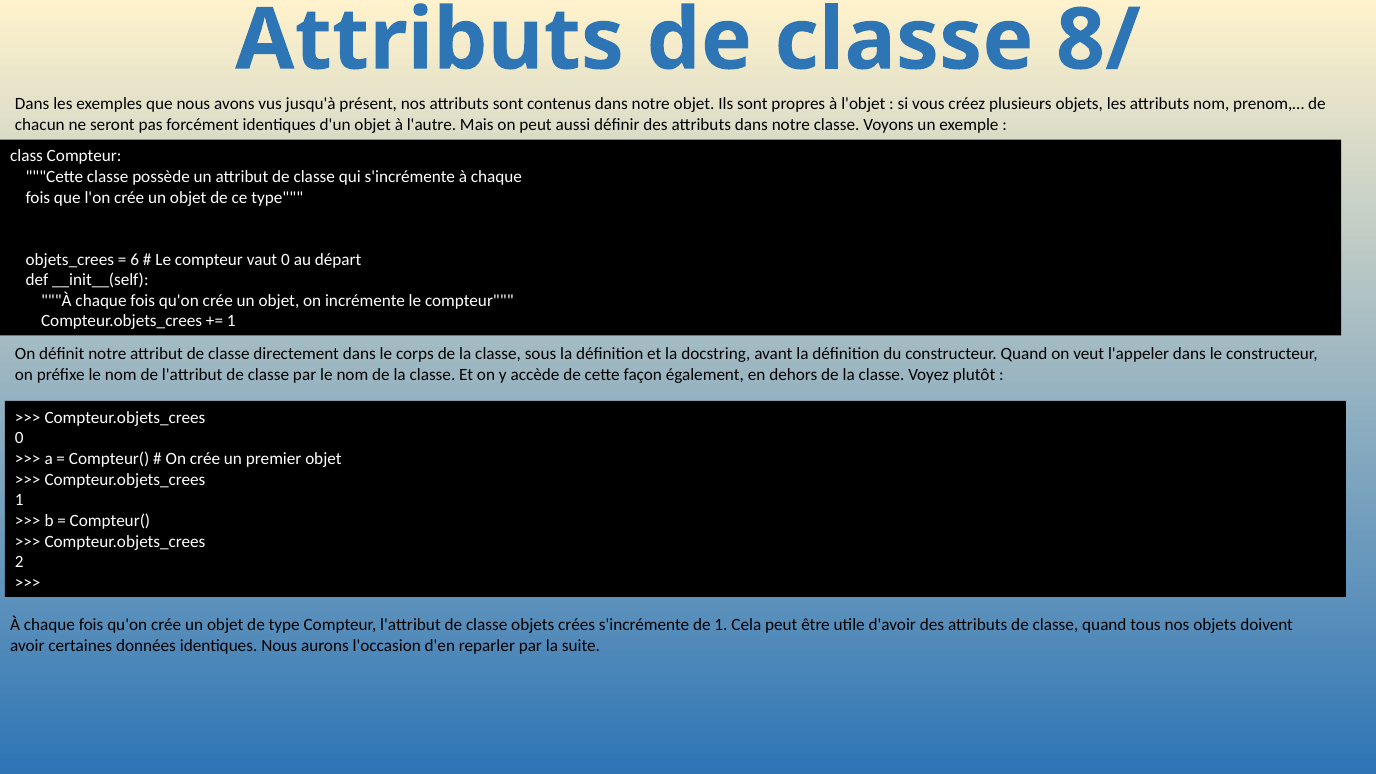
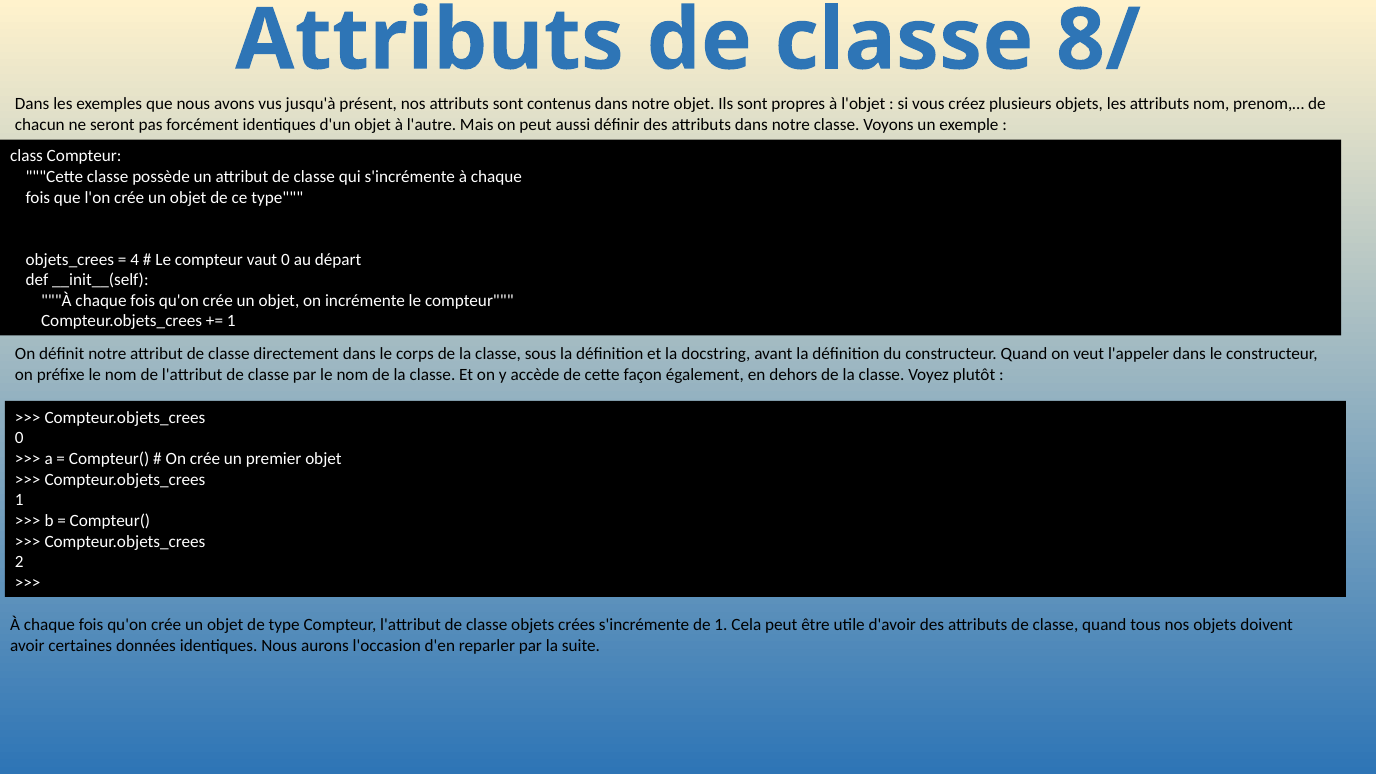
6: 6 -> 4 (135, 259)
